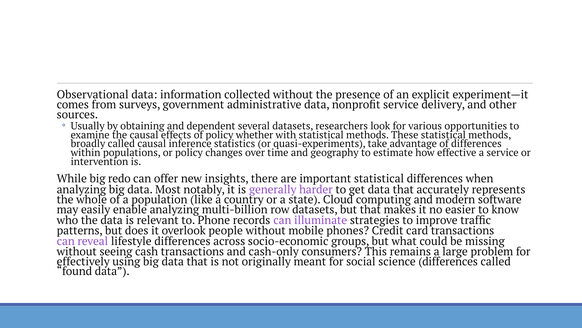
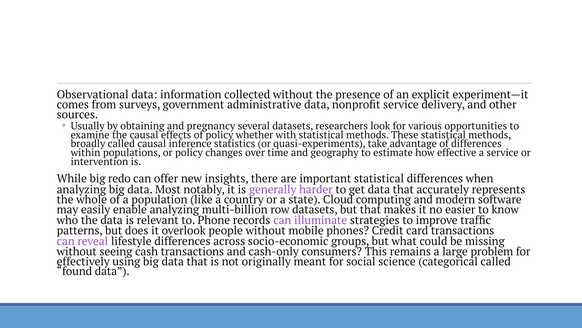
dependent: dependent -> pregnancy (211, 126)
science differences: differences -> categorical (448, 261)
